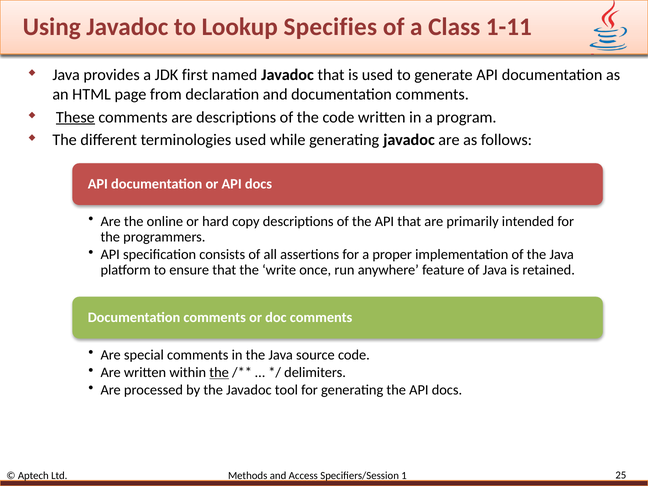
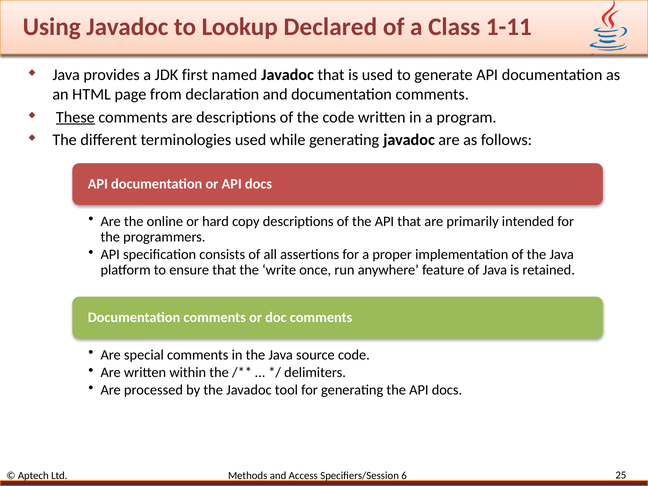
Specifies: Specifies -> Declared (330, 27)
the underline: present -> none (219, 373)
1: 1 -> 6 (404, 476)
